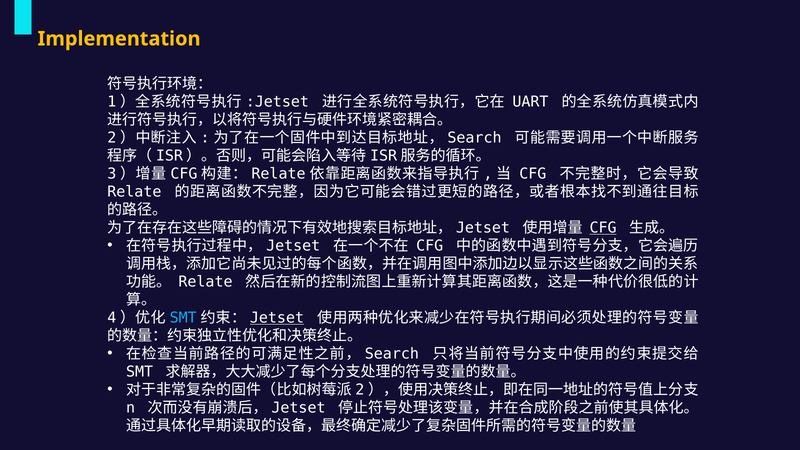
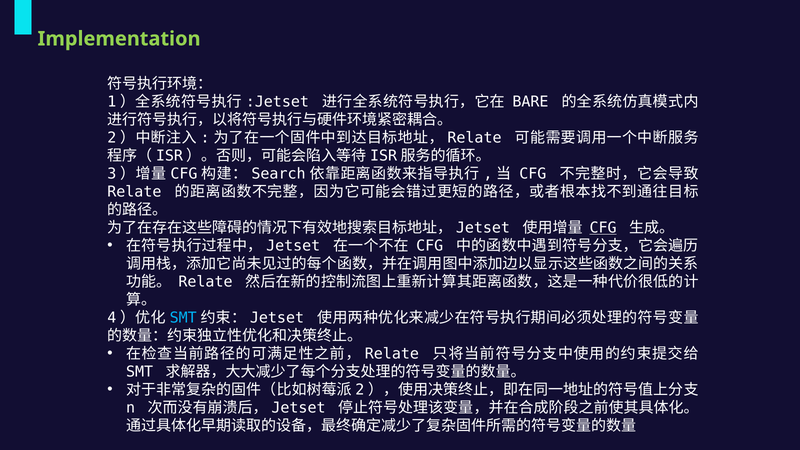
Implementation colour: yellow -> light green (119, 39)
UART: UART -> BARE (530, 102)
Search: Search -> Relate (475, 138)
Relate: Relate -> Search (279, 174)
Jetset underline: present -> none (277, 318)
Search: Search -> Relate (392, 354)
